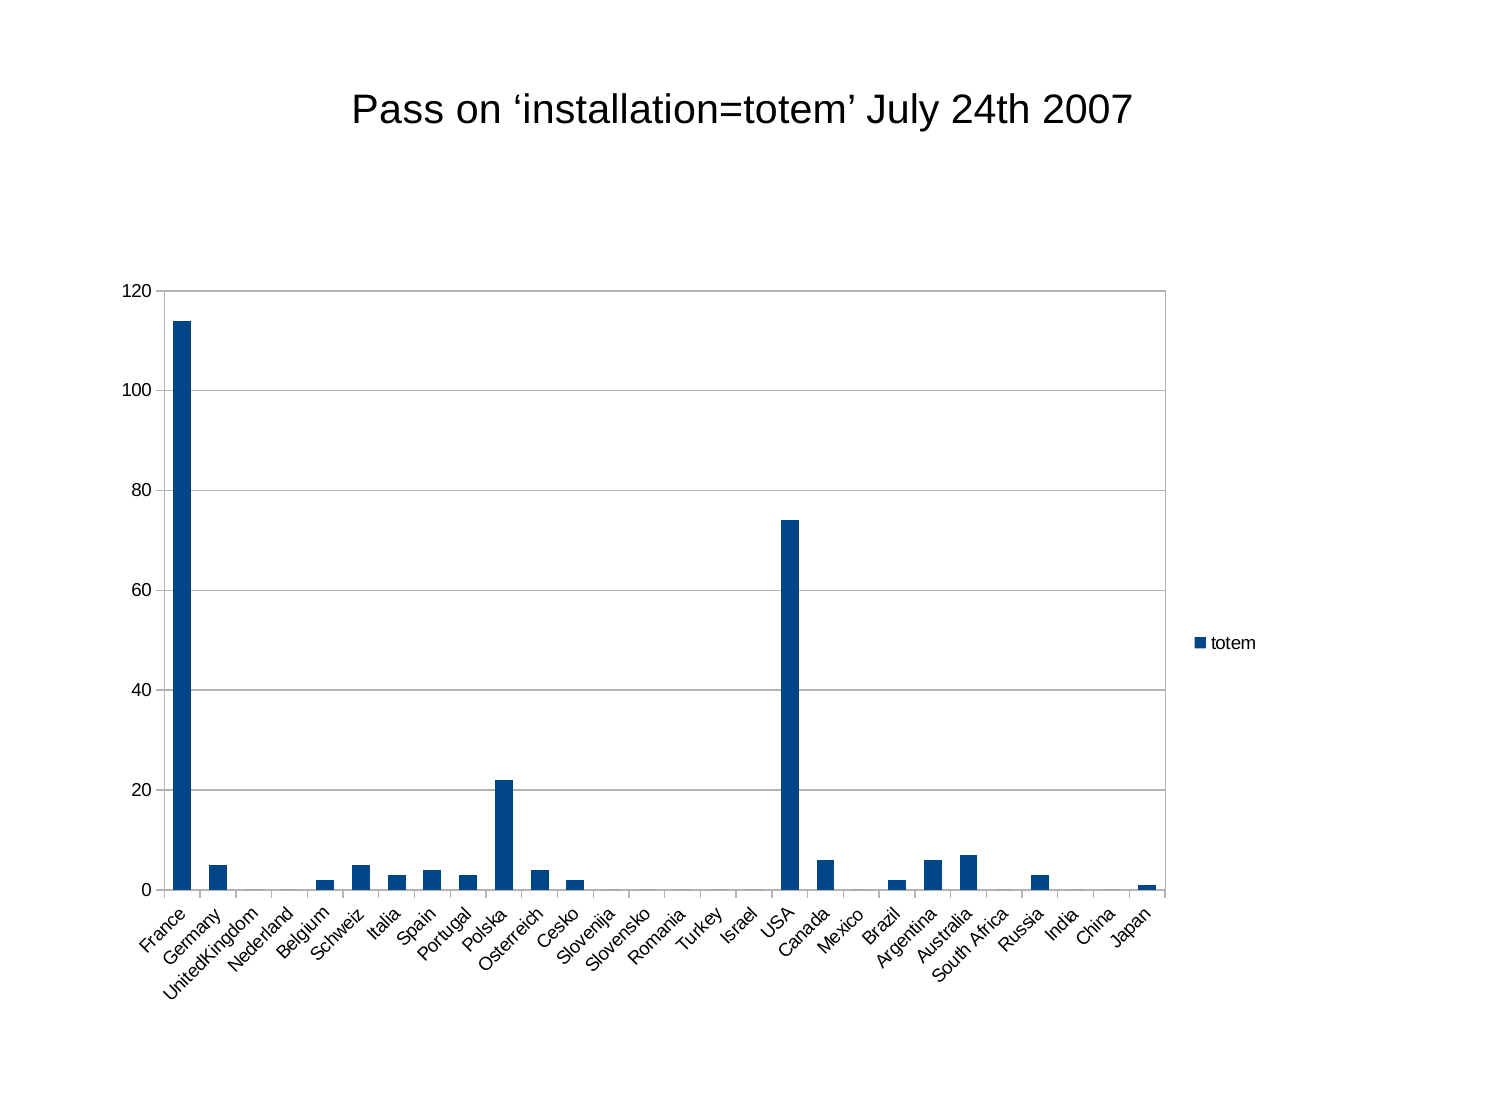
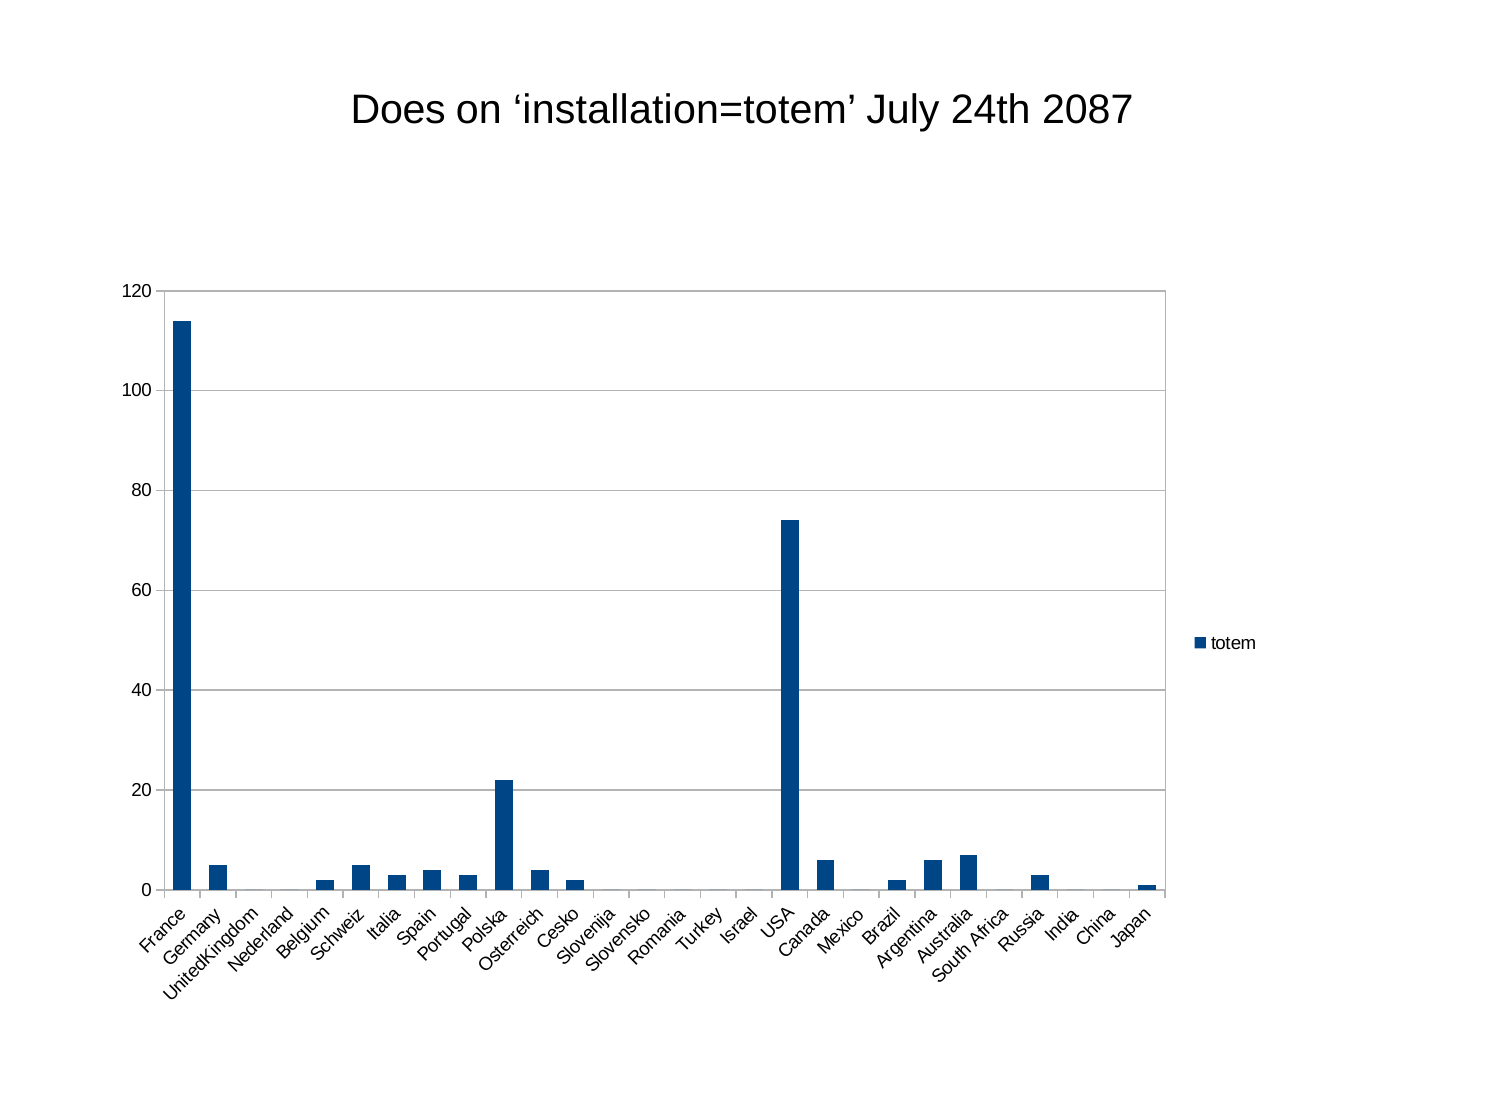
Pass: Pass -> Does (398, 110)
2007: 2007 -> 2087 (1088, 110)
